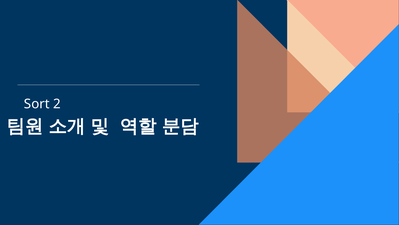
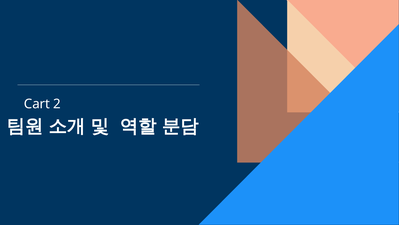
Sort: Sort -> Cart (37, 104)
